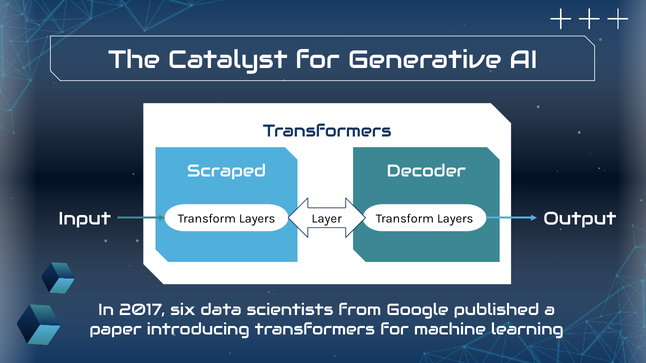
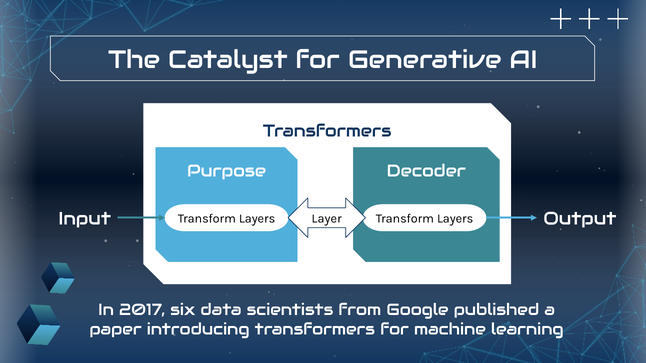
Scraped: Scraped -> Purpose (227, 171)
